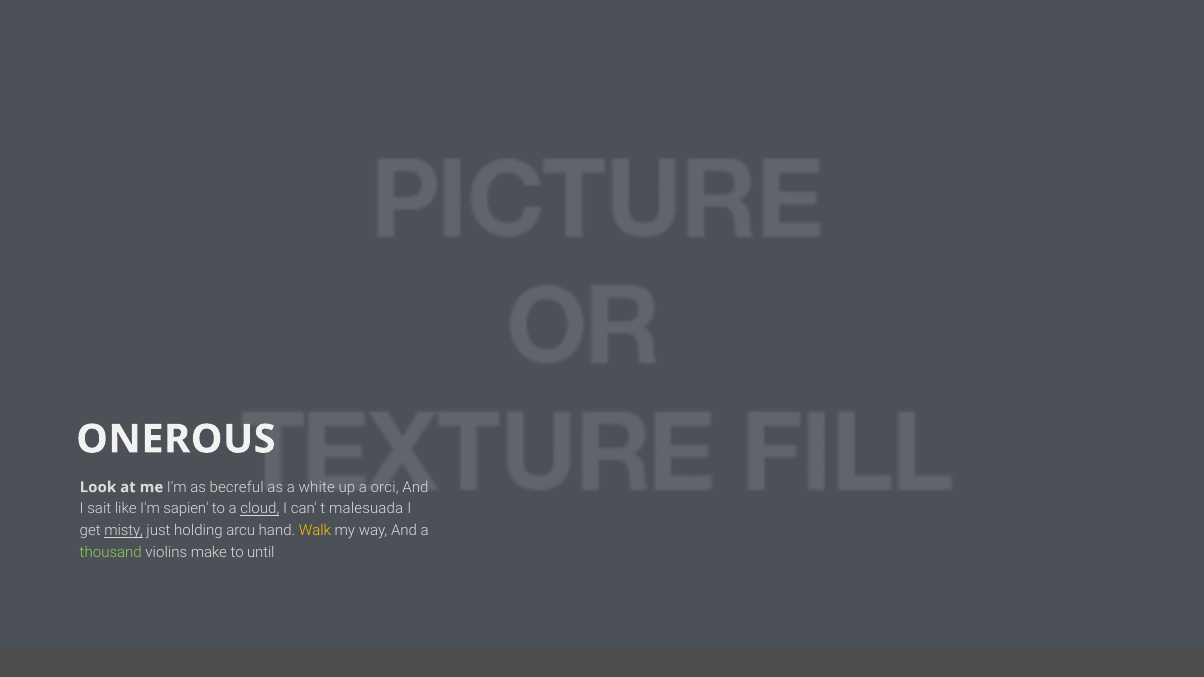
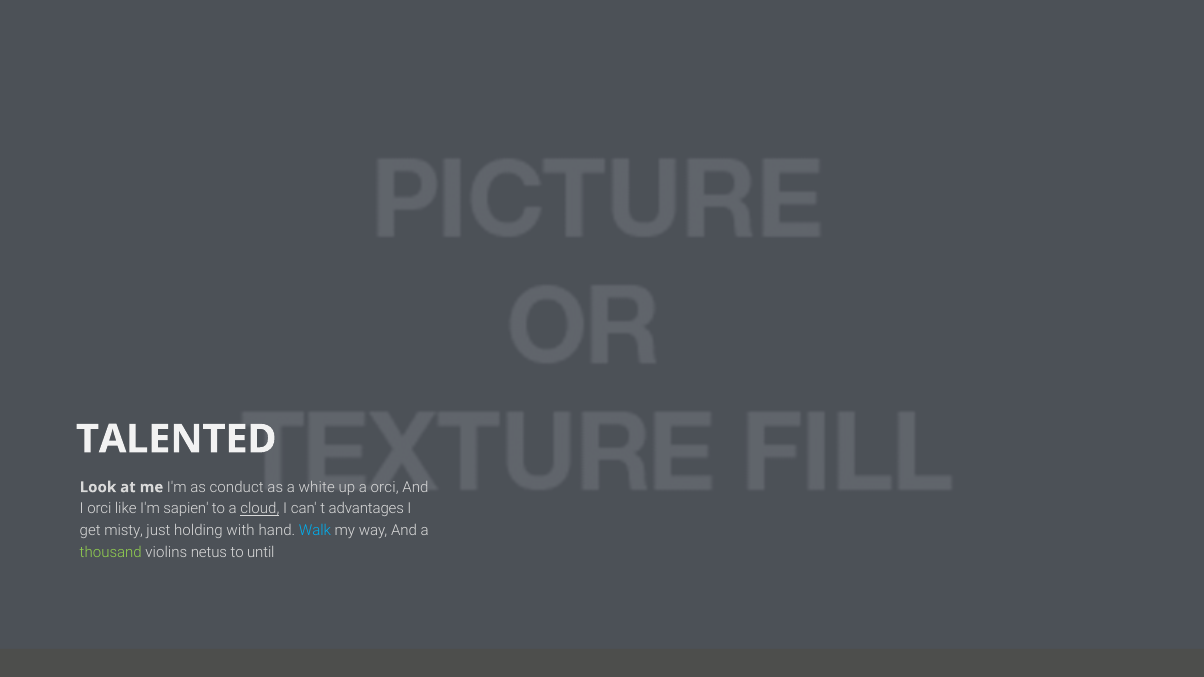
ONEROUS: ONEROUS -> TALENTED (176, 439)
becreful: becreful -> conduct (237, 487)
I sait: sait -> orci (99, 509)
malesuada: malesuada -> advantages (366, 509)
misty underline: present -> none (124, 531)
arcu: arcu -> with (241, 531)
Walk colour: yellow -> light blue (315, 531)
make: make -> netus (209, 552)
